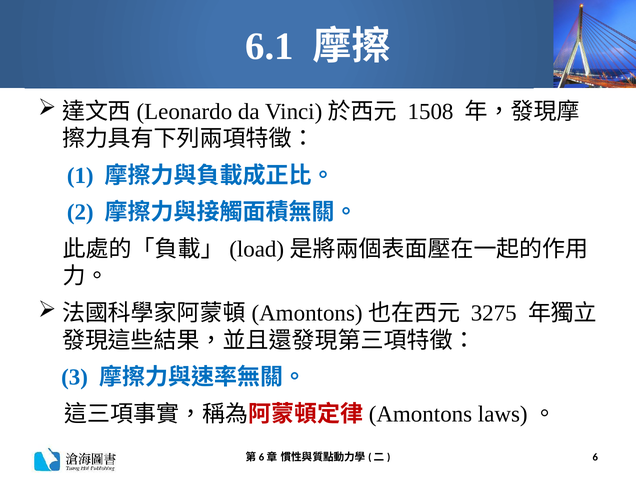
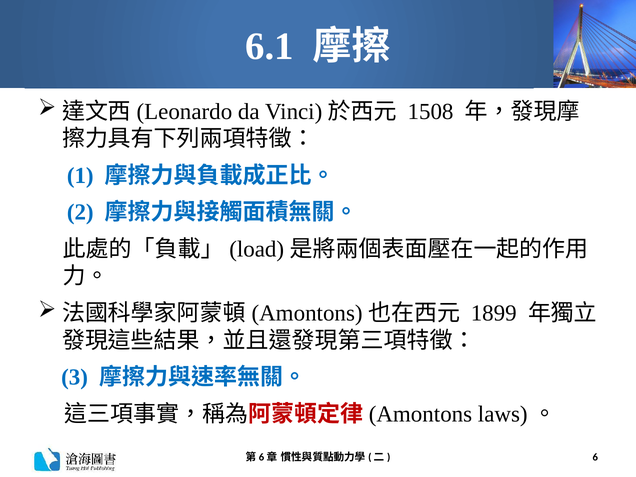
3275: 3275 -> 1899 (494, 313)
